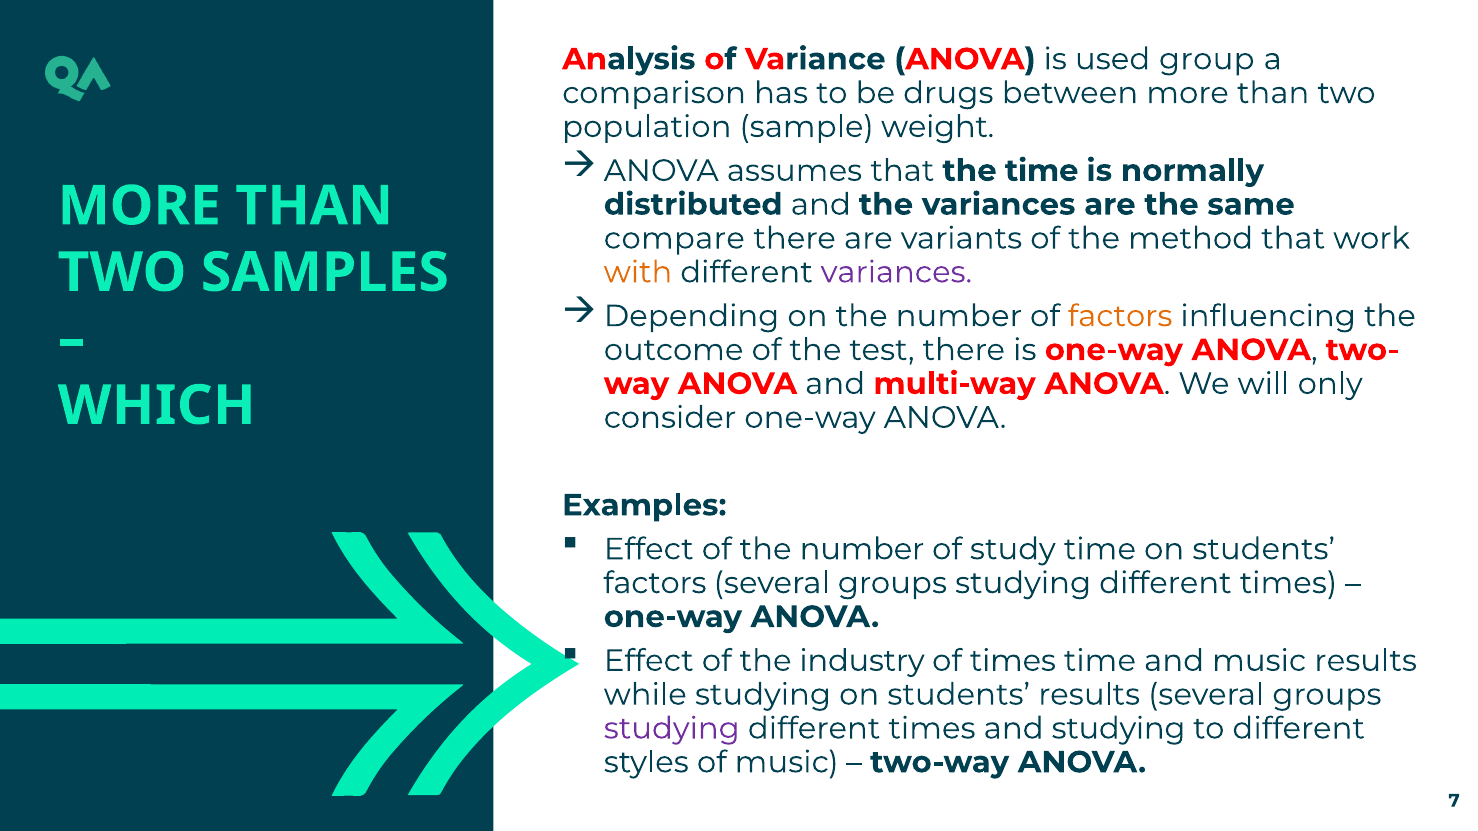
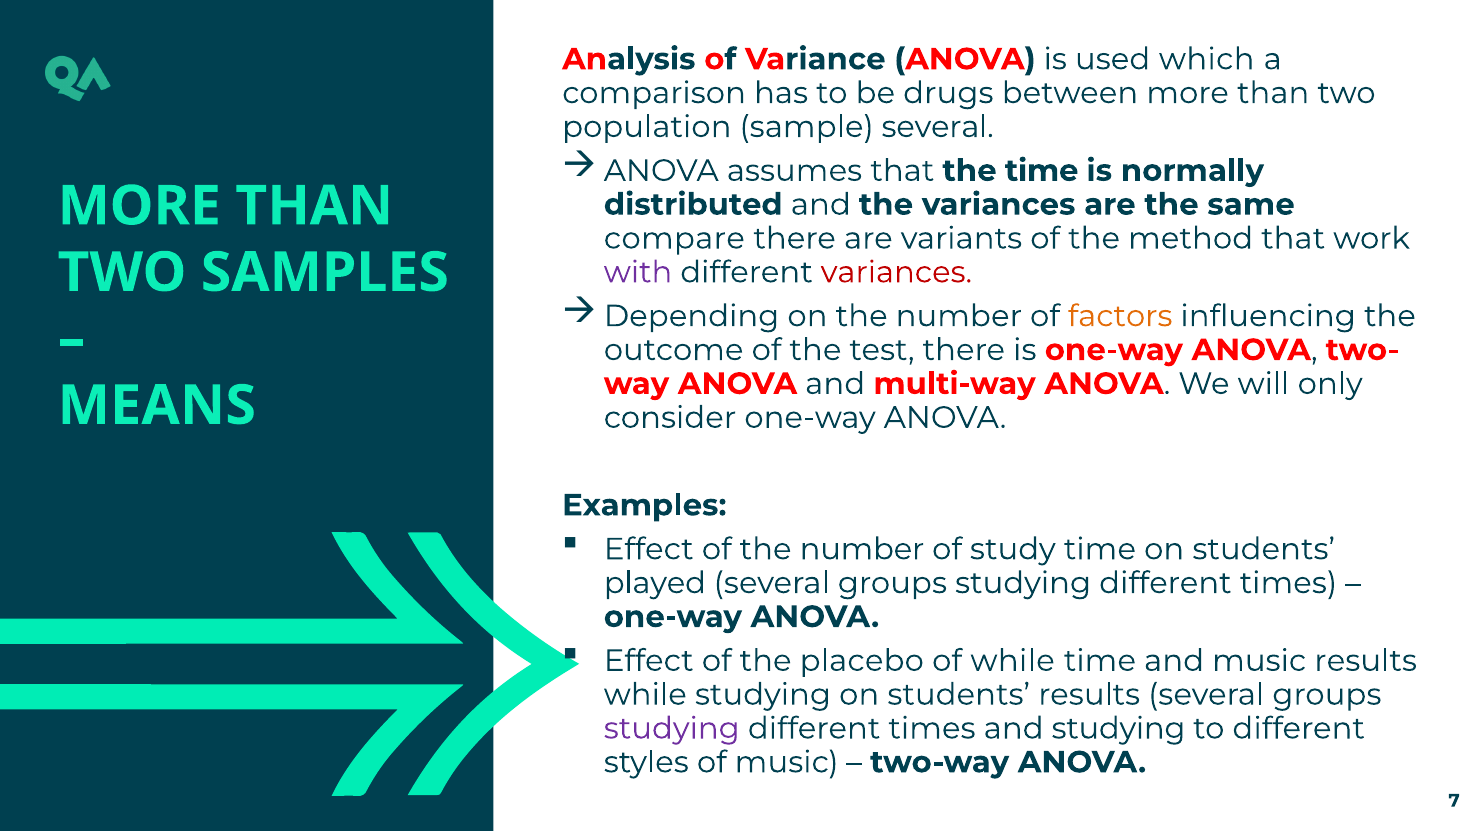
group: group -> which (1207, 59)
sample weight: weight -> several (938, 127)
with colour: orange -> purple (638, 272)
variances colour: purple -> red (896, 272)
WHICH: WHICH -> MEANS (157, 406)
factors: factors -> played (655, 583)
industry: industry -> placebo (862, 661)
of times: times -> while (1013, 661)
